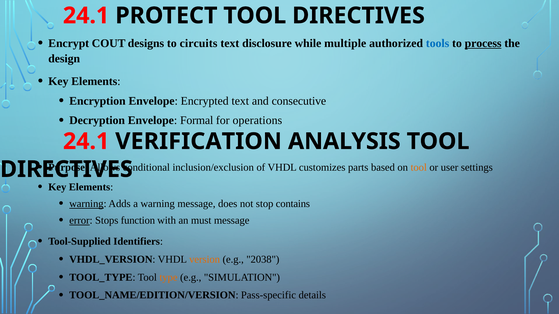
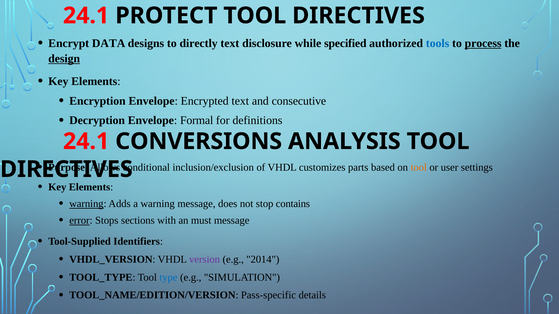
COUT: COUT -> DATA (109, 43)
circuits: circuits -> directly (199, 43)
multiple: multiple -> specified (345, 43)
design underline: none -> present (64, 59)
operations: operations -> definitions (257, 121)
VERIFICATION: VERIFICATION -> CONVERSIONS (199, 142)
function: function -> sections (138, 221)
version colour: orange -> purple (205, 260)
2038: 2038 -> 2014 (263, 260)
type colour: orange -> blue (168, 278)
